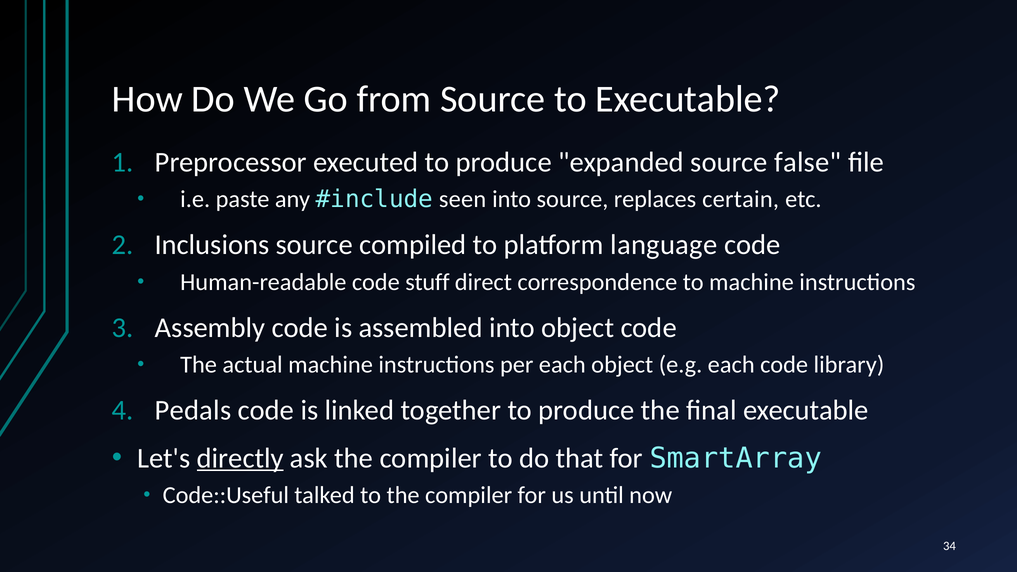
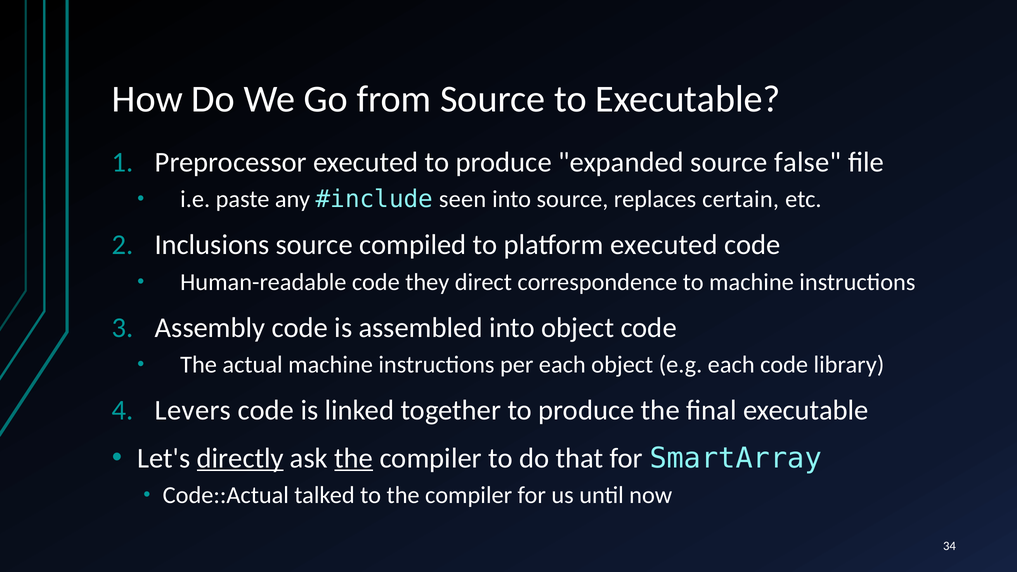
platform language: language -> executed (664, 245)
stuff: stuff -> they (427, 282)
Pedals: Pedals -> Levers (193, 410)
the underline: none -> present (354, 458)
Code::Useful: Code::Useful -> Code::Actual (226, 495)
